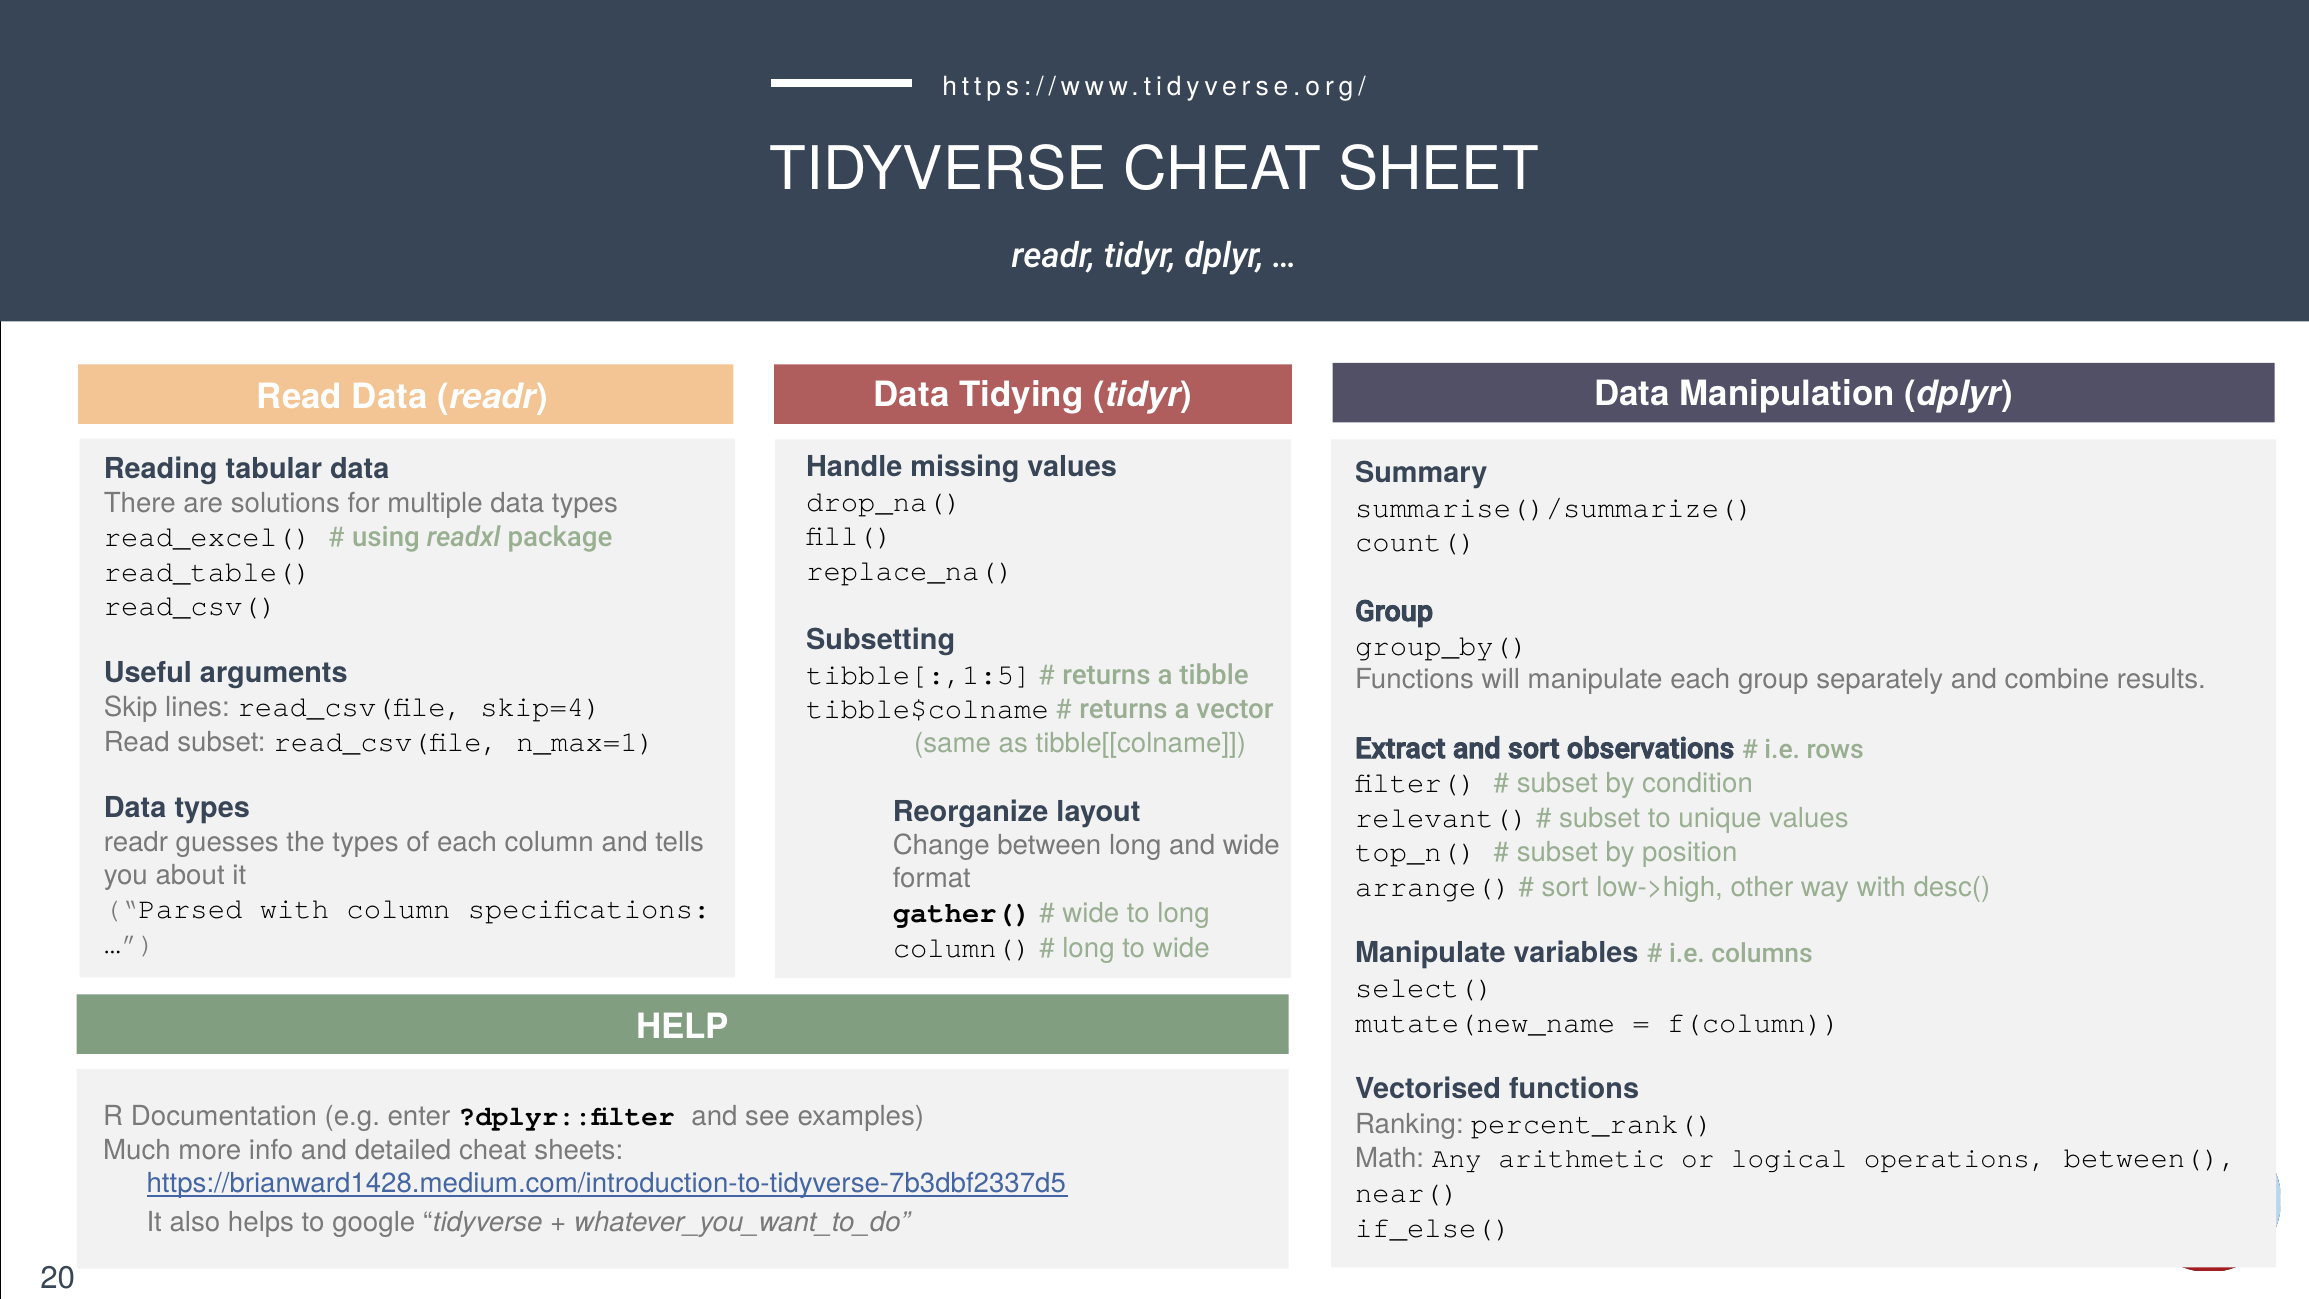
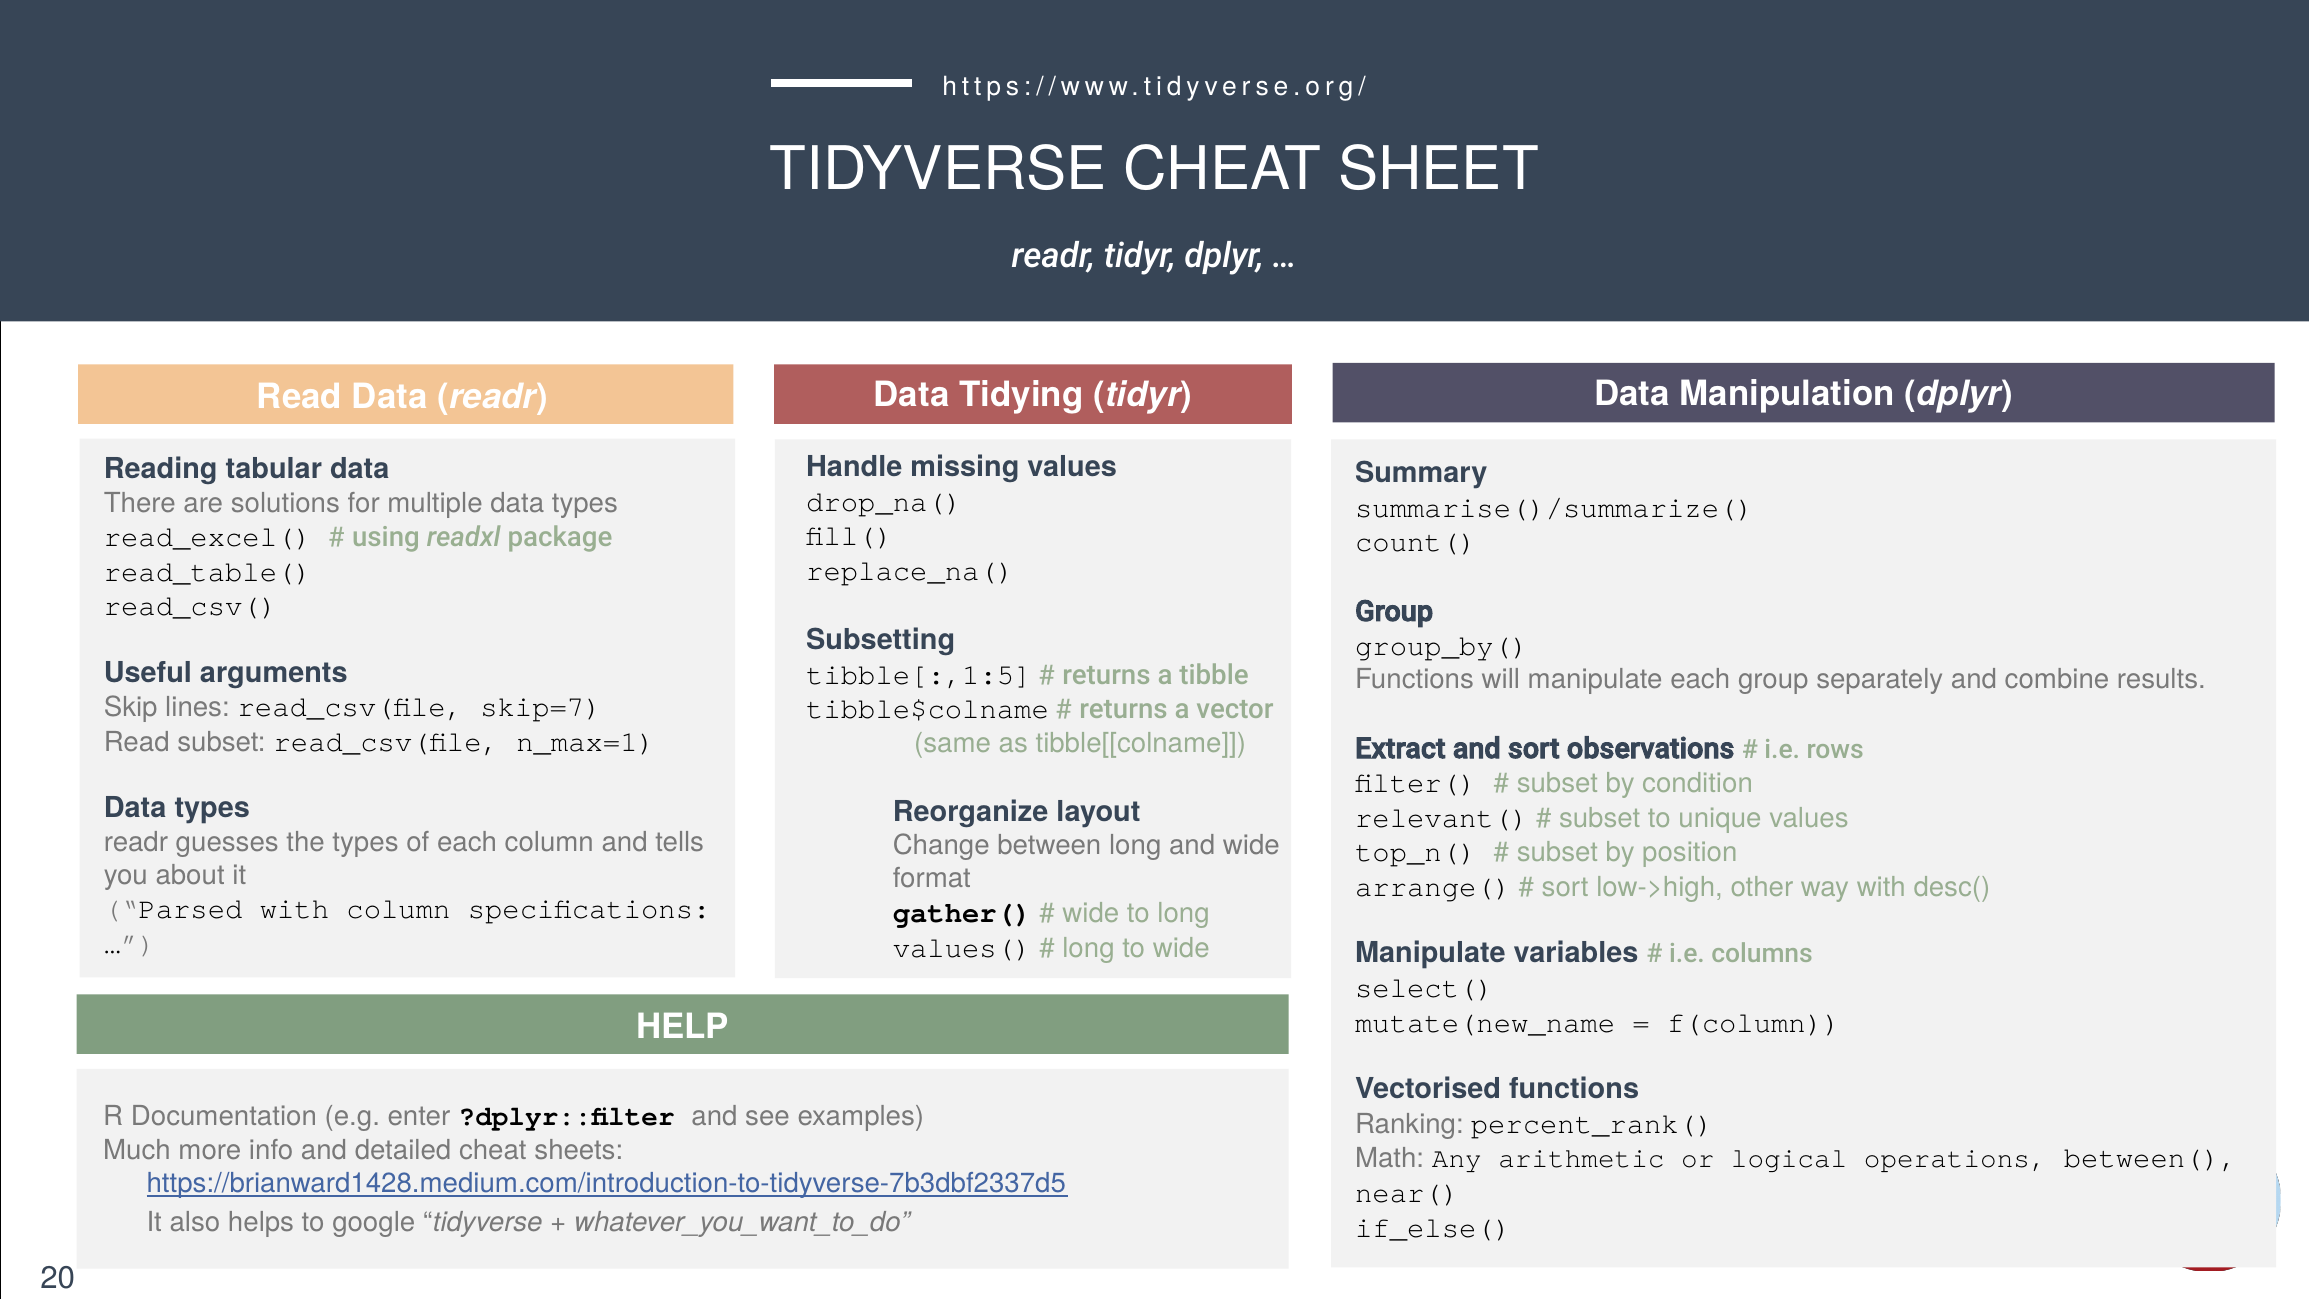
skip=4: skip=4 -> skip=7 (541, 708)
column(: column( -> values( (962, 948)
